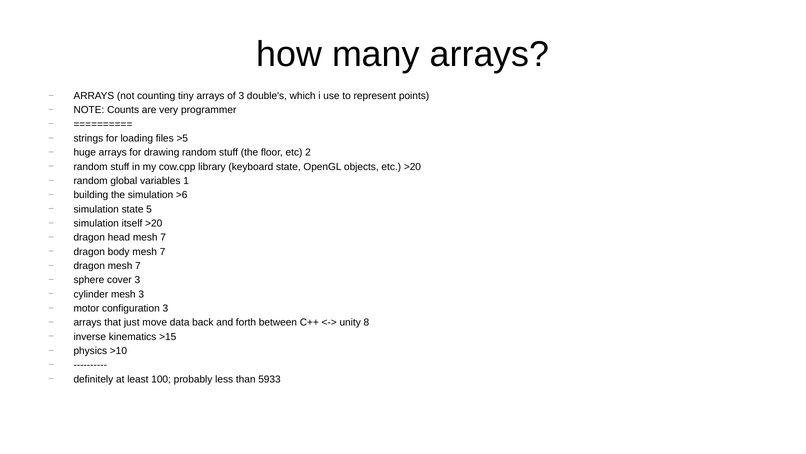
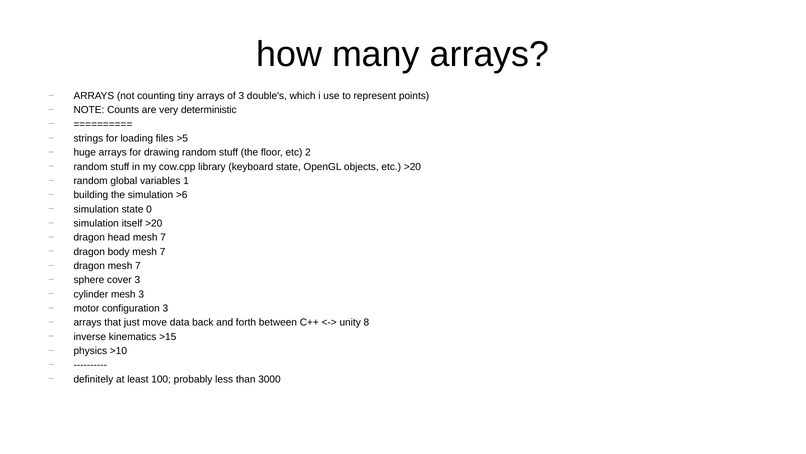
programmer: programmer -> deterministic (209, 110)
5: 5 -> 0 (149, 209)
5933: 5933 -> 3000 (269, 379)
